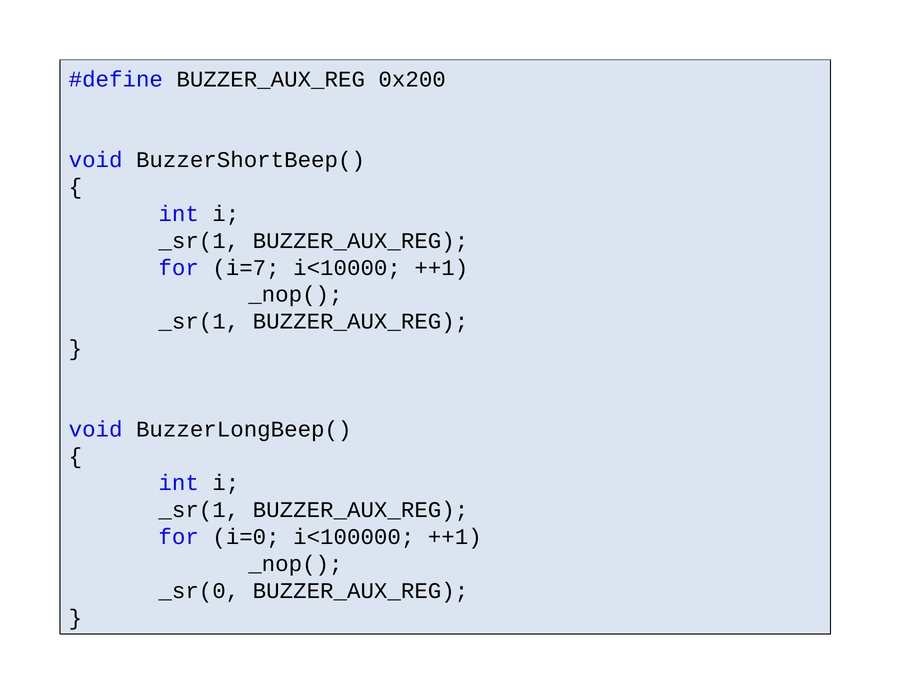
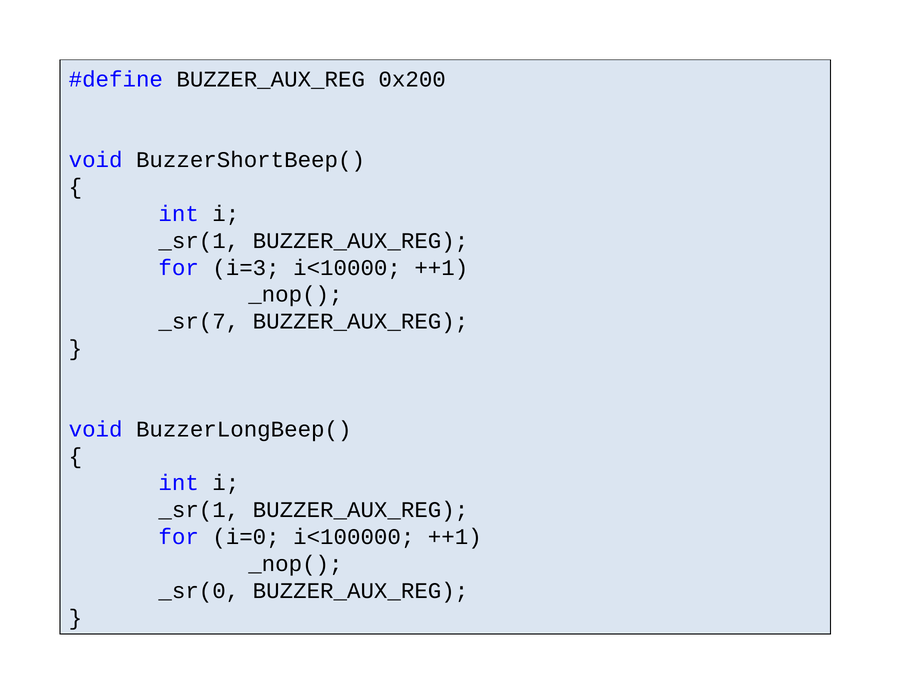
i=7: i=7 -> i=3 (246, 268)
_sr(1: _sr(1 -> _sr(7 (199, 322)
